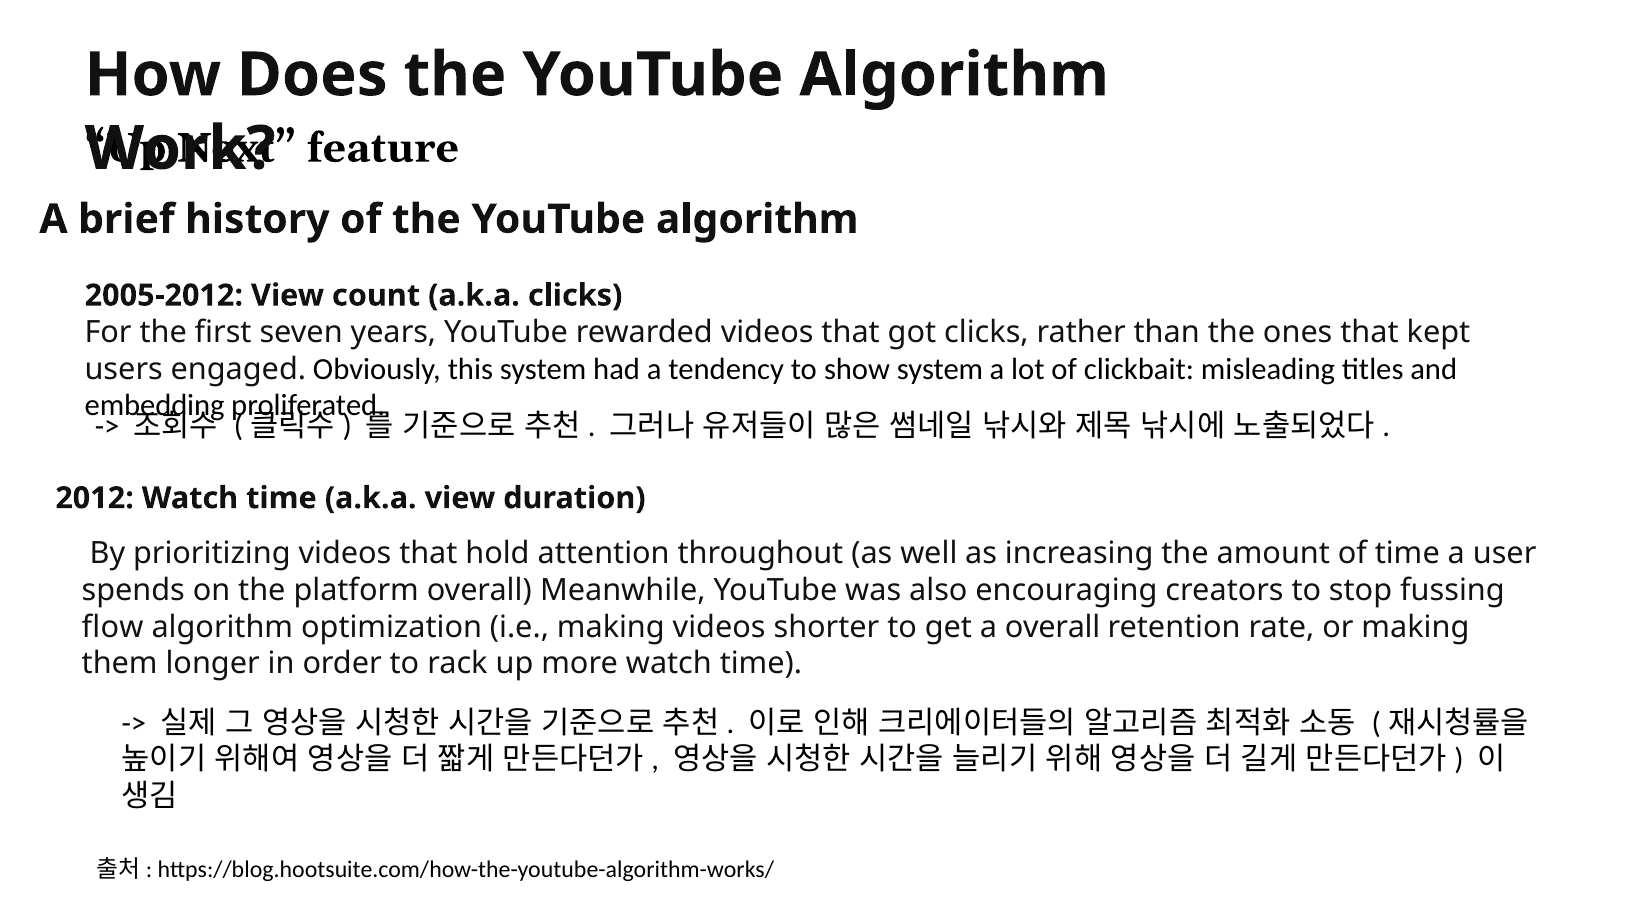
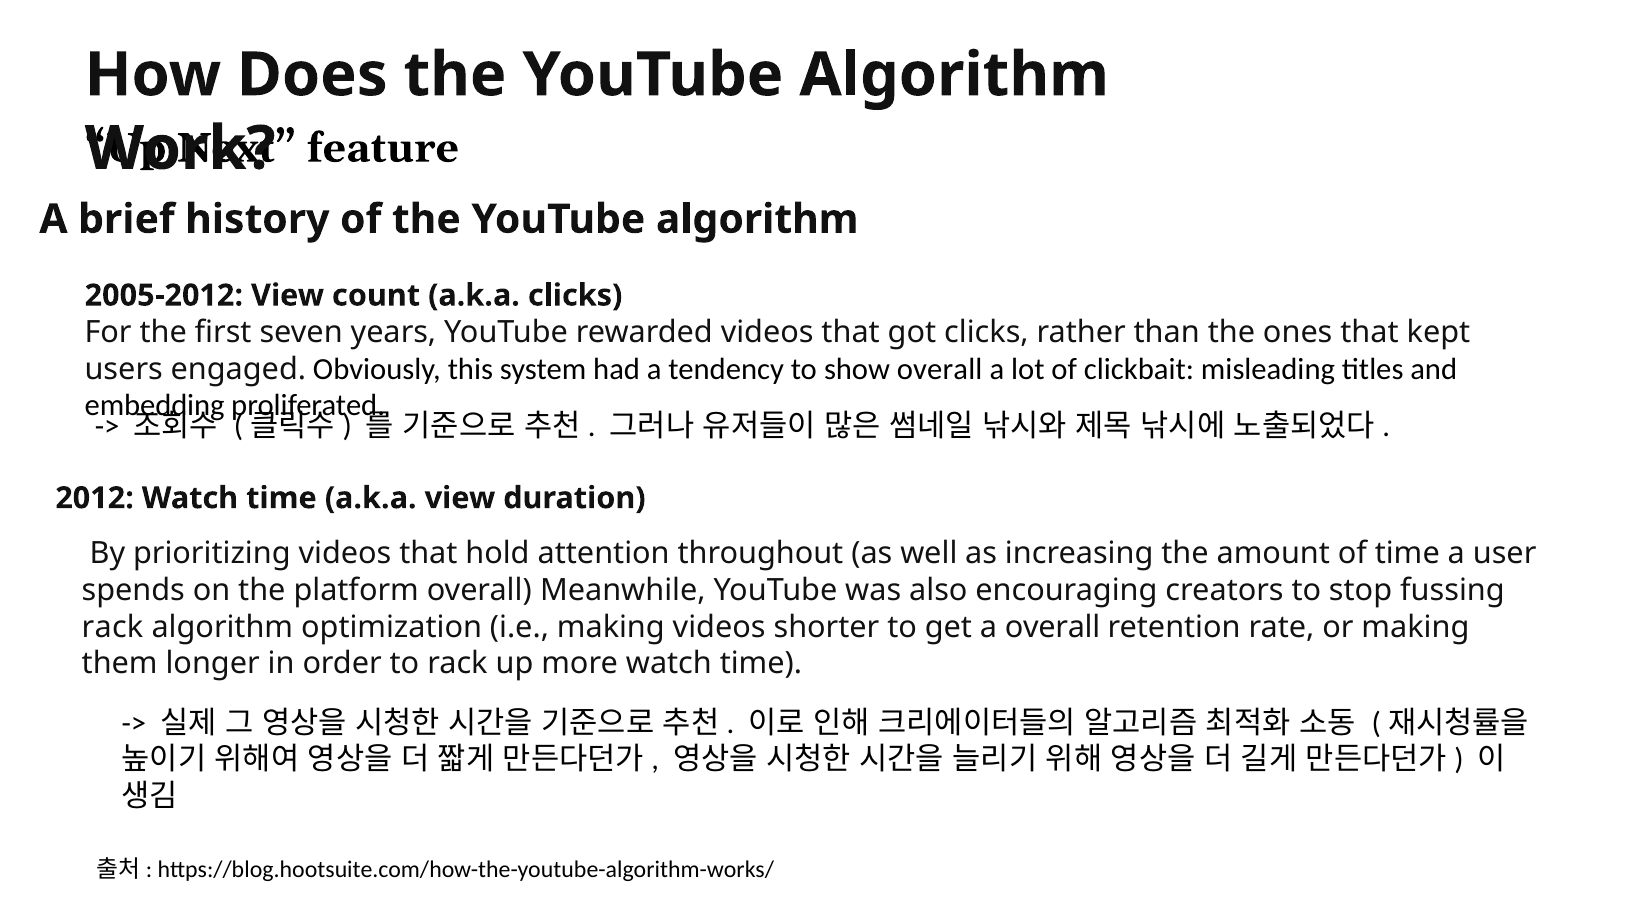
show system: system -> overall (940, 369)
flow: flow -> rack (113, 627)
